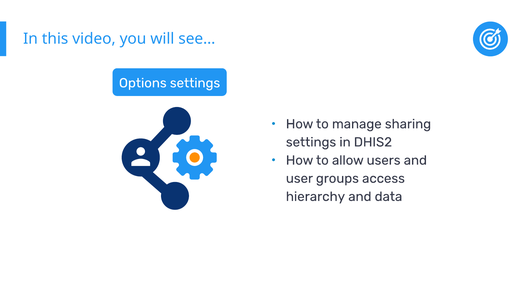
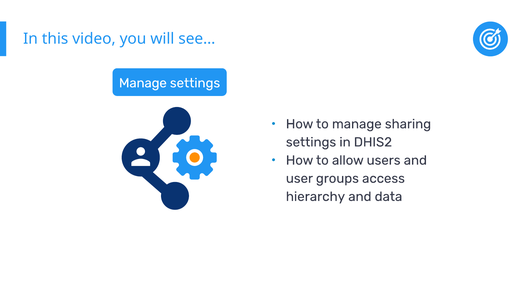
Options: Options -> Manage (143, 83)
